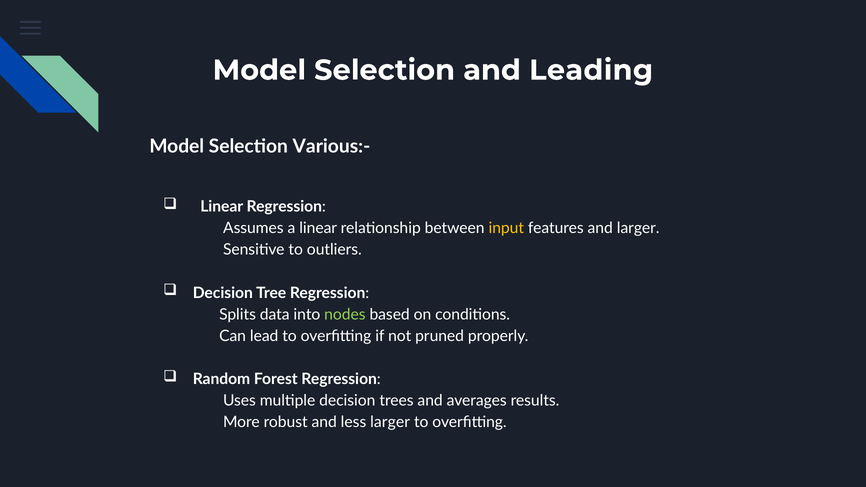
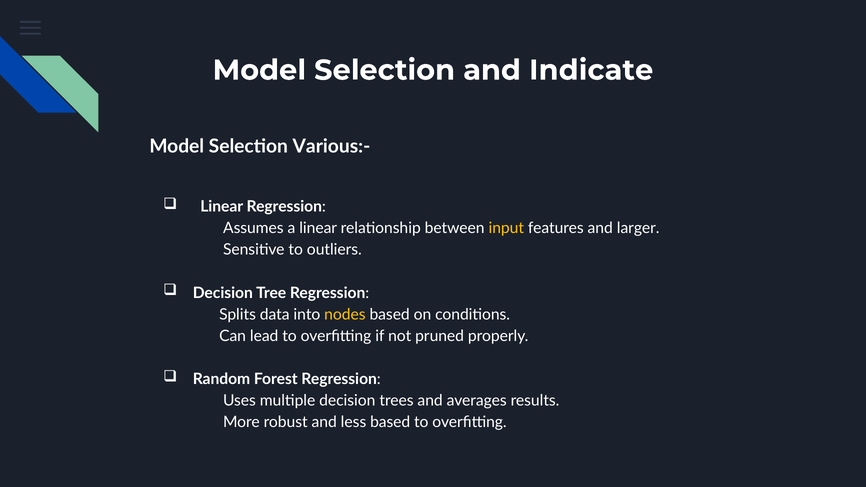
Leading: Leading -> Indicate (591, 70)
nodes colour: light green -> yellow (345, 315)
less larger: larger -> based (390, 422)
